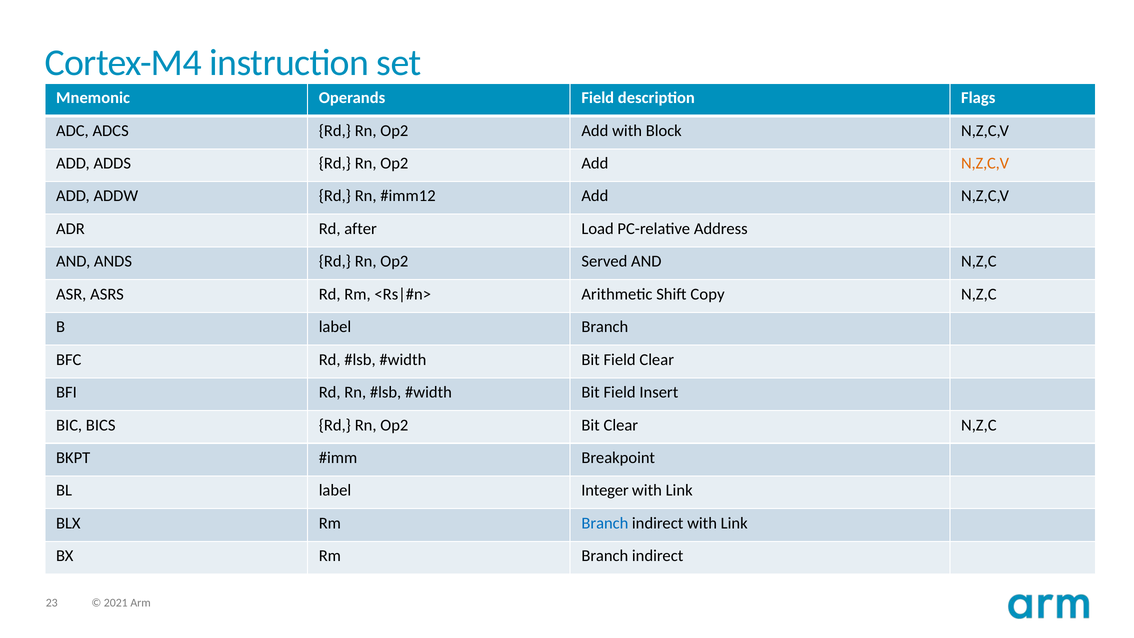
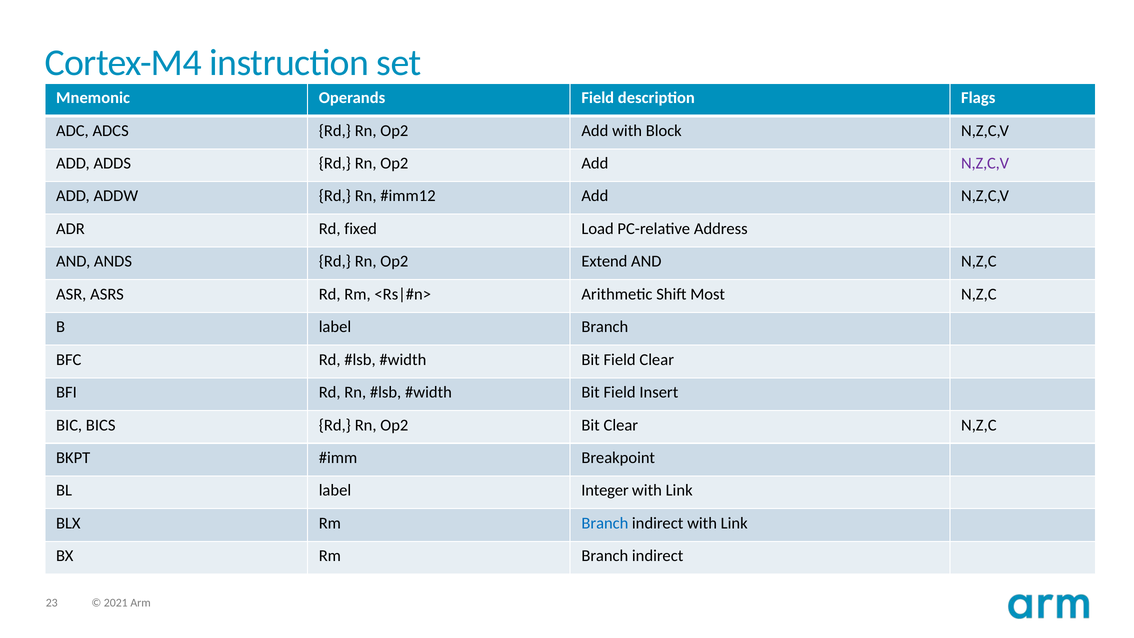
N,Z,C,V colour: orange -> purple (985, 163)
after: after -> fixed (361, 229)
Served: Served -> Extend (604, 261)
Copy: Copy -> Most (708, 294)
